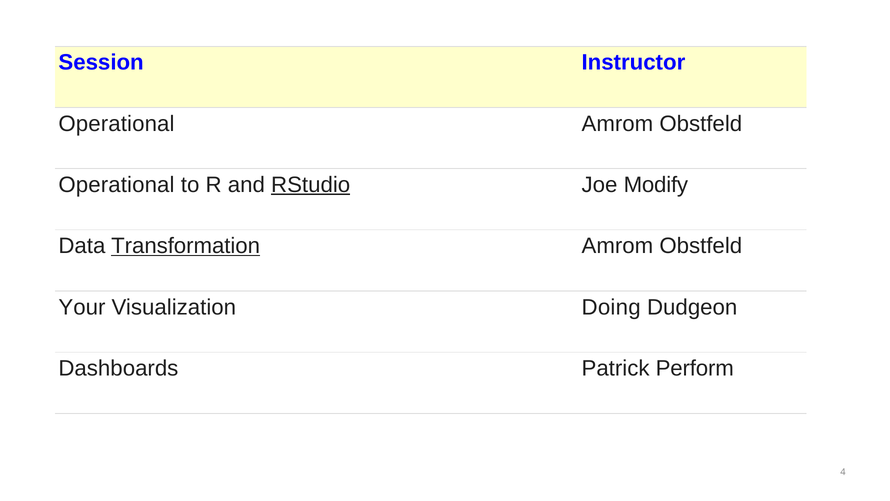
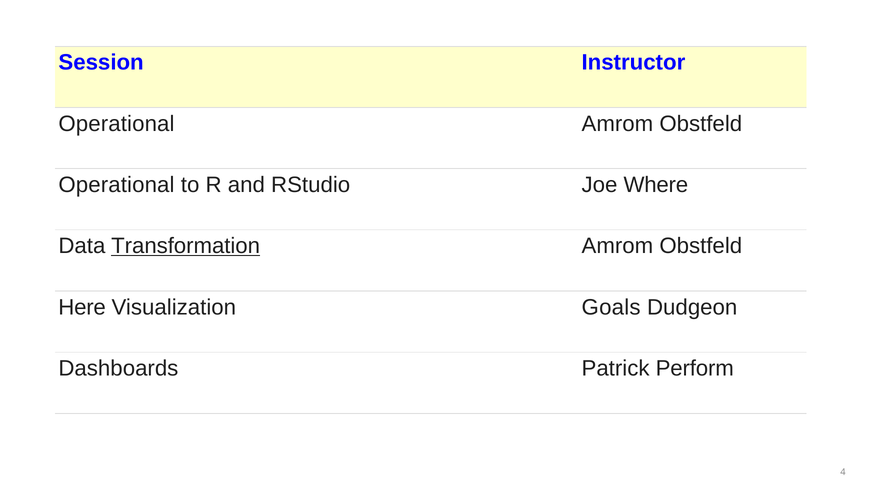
RStudio underline: present -> none (311, 185)
Modify: Modify -> Where (656, 185)
Your: Your -> Here (82, 307)
Doing: Doing -> Goals (611, 307)
